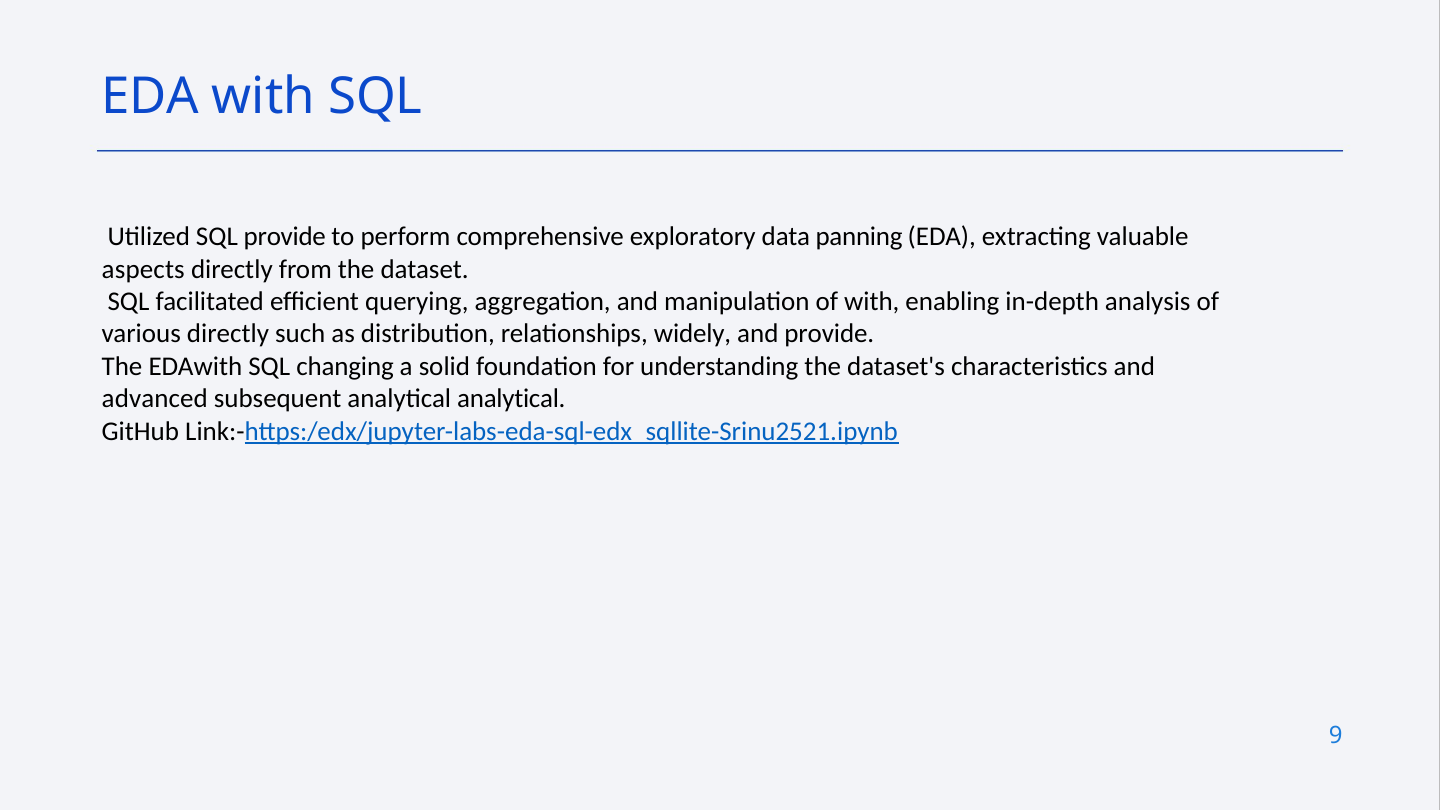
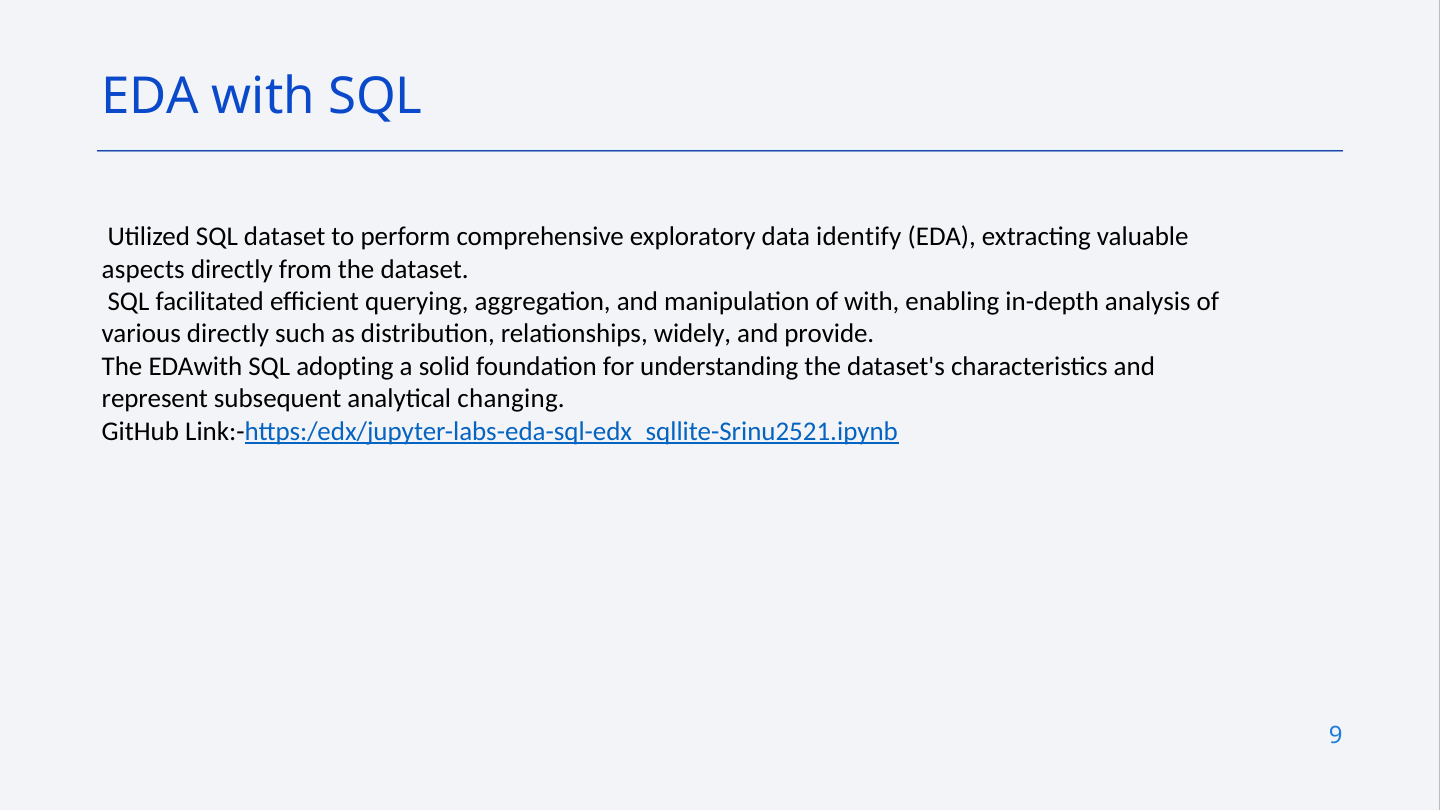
SQL provide: provide -> dataset (285, 237)
panning: panning -> identify (859, 237)
changing: changing -> adopting (345, 366)
advanced: advanced -> represent (155, 399)
analytical analytical: analytical -> changing (511, 399)
